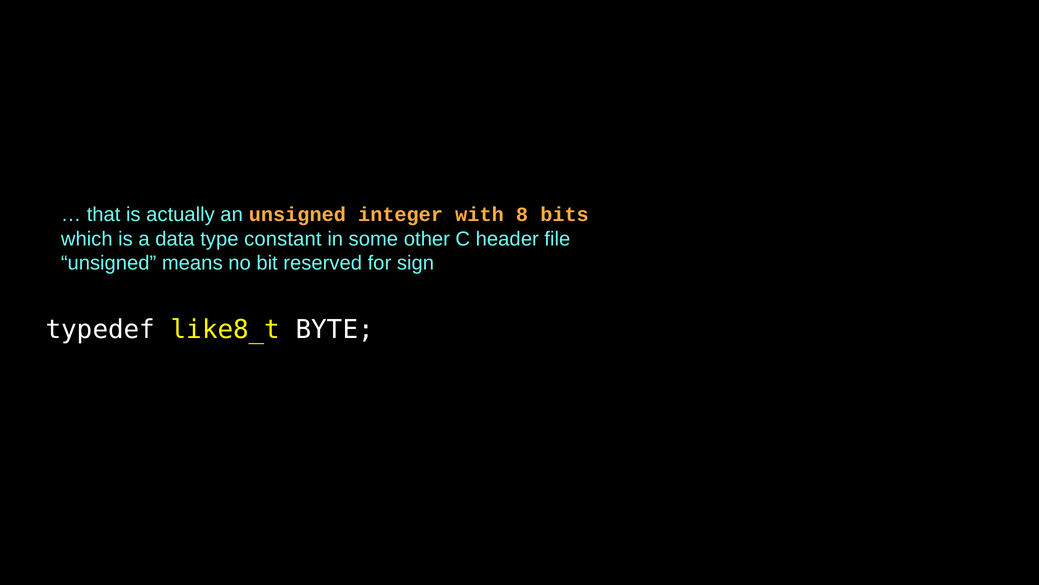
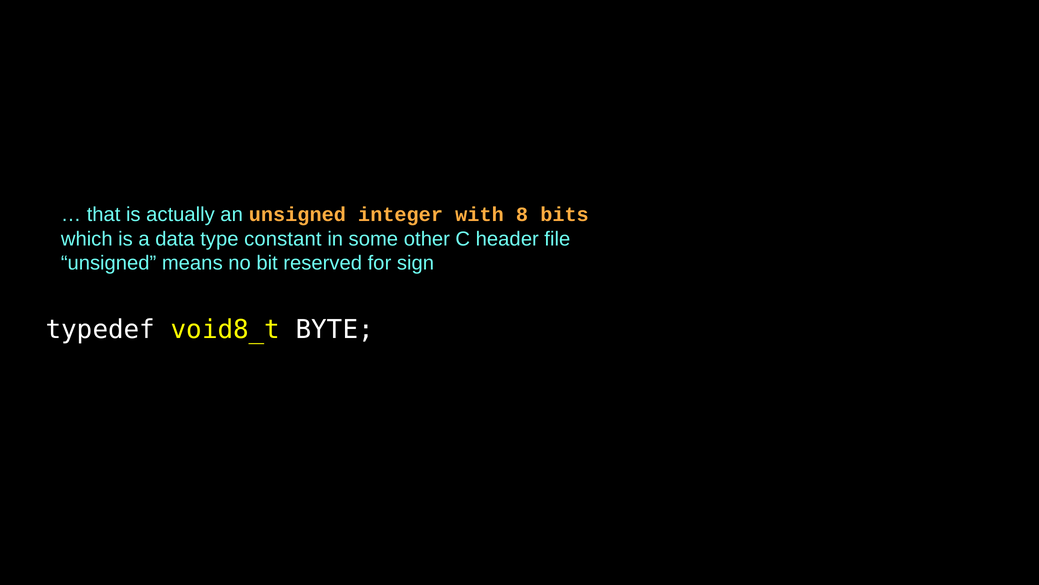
like8_t: like8_t -> void8_t (225, 329)
